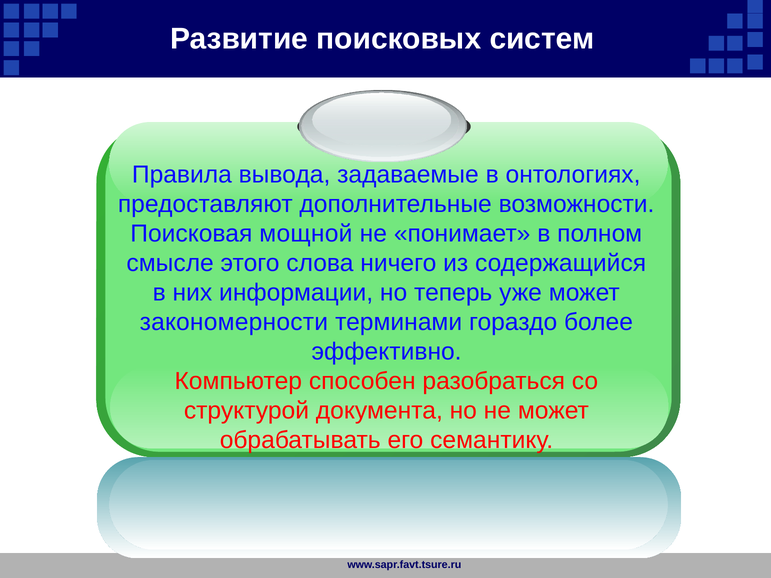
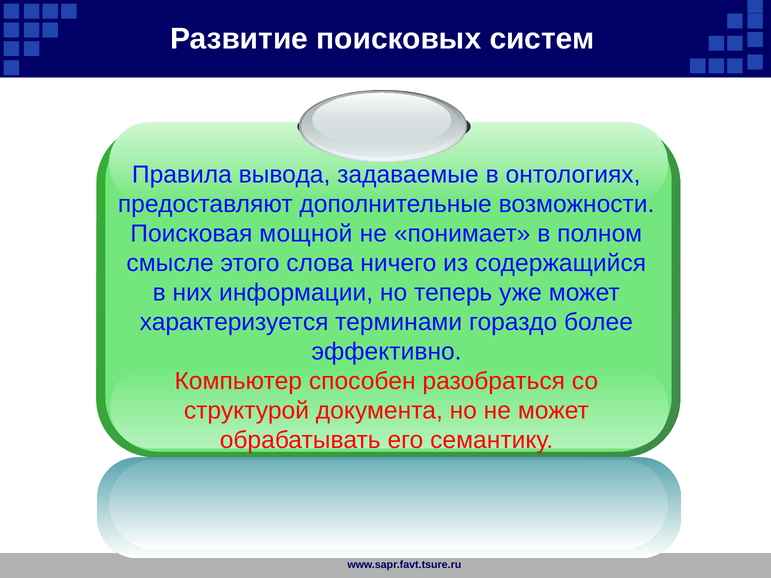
закономерности: закономерности -> характеризуется (234, 322)
